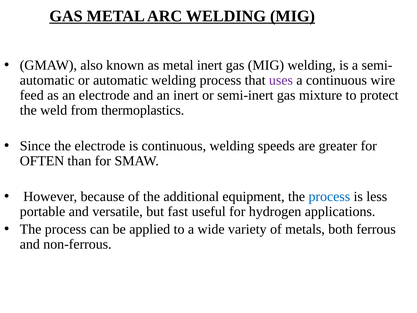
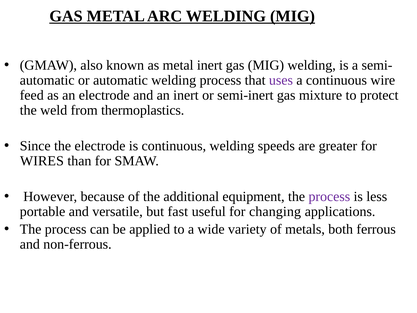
OFTEN: OFTEN -> WIRES (42, 161)
process colour: blue -> purple (329, 196)
hydrogen: hydrogen -> changing (275, 211)
